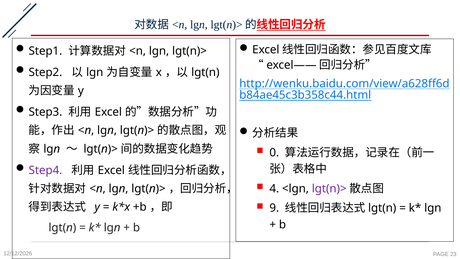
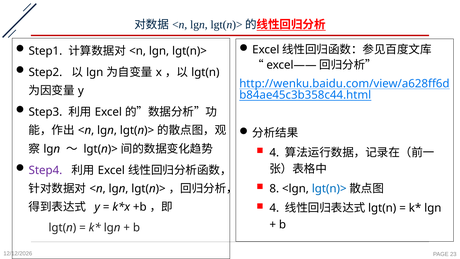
0: 0 -> 4 (274, 152)
4: 4 -> 8 (274, 188)
lgt(n)> colour: purple -> blue (329, 188)
9: 9 -> 4 (274, 208)
